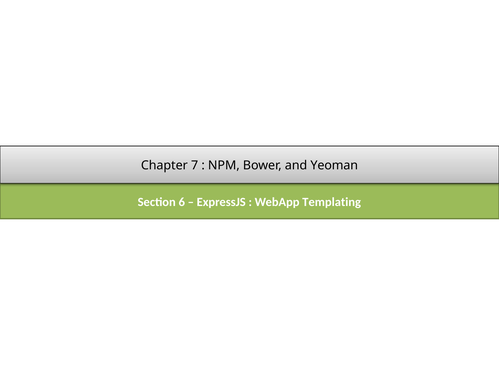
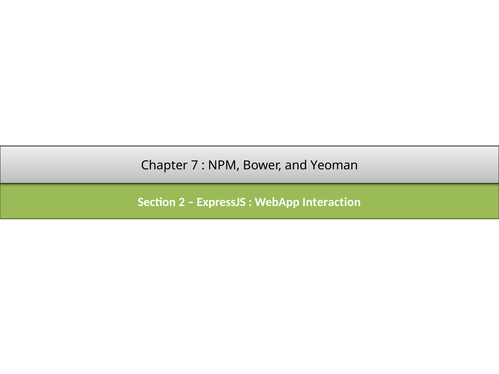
6: 6 -> 2 (182, 202)
Templating: Templating -> Interaction (332, 202)
